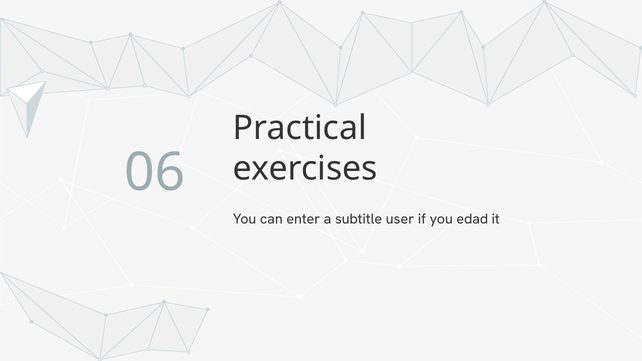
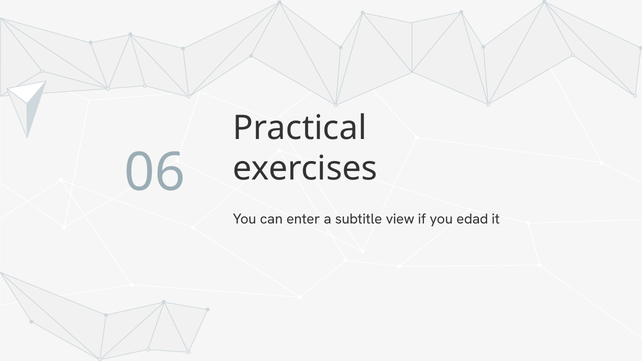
user: user -> view (400, 219)
